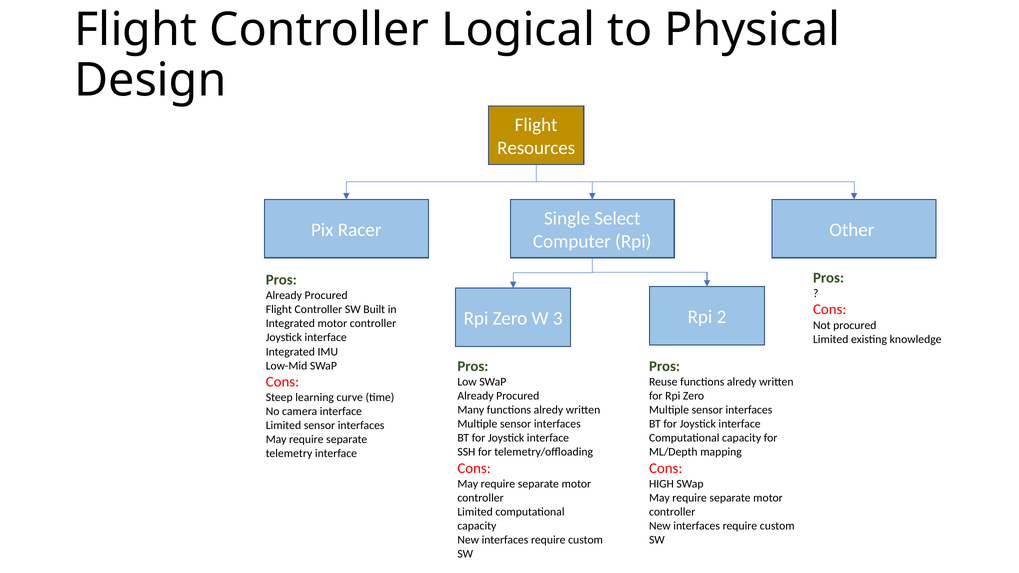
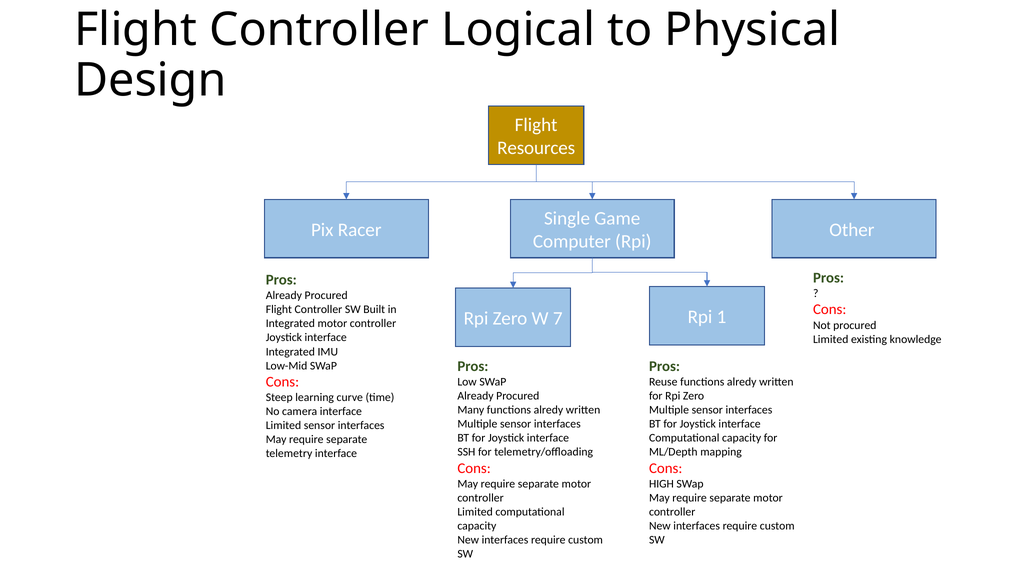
Select: Select -> Game (617, 219)
3: 3 -> 7 (558, 319)
2: 2 -> 1 (721, 317)
